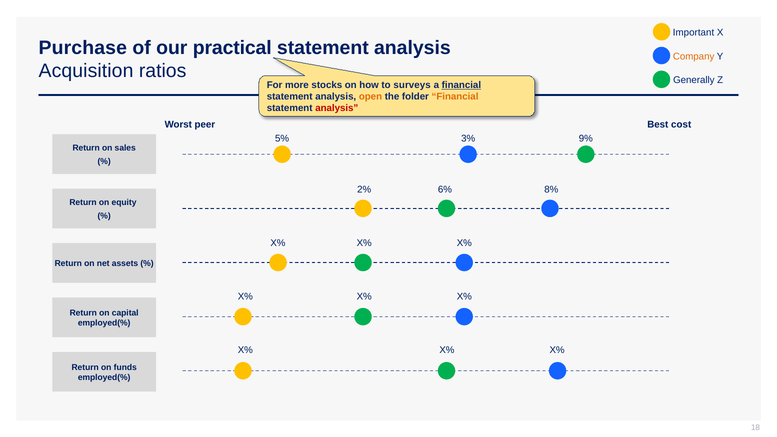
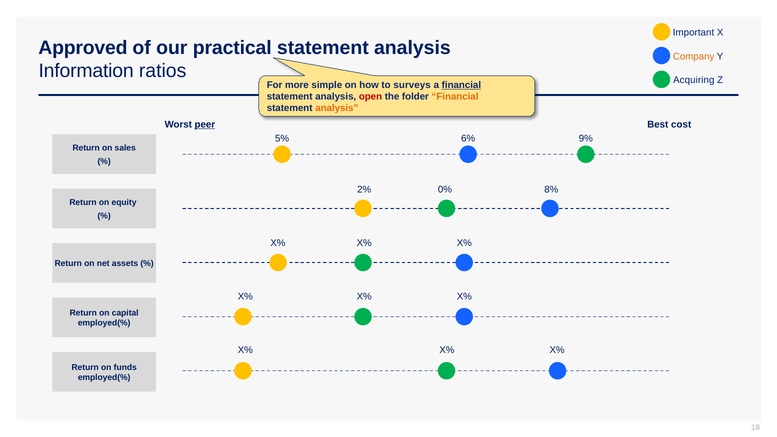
Purchase: Purchase -> Approved (83, 48)
Acquisition: Acquisition -> Information (86, 71)
Generally: Generally -> Acquiring (694, 80)
stocks: stocks -> simple (327, 85)
open colour: orange -> red (370, 97)
analysis colour: red -> orange (337, 108)
peer underline: none -> present (205, 125)
3%: 3% -> 6% (468, 138)
6%: 6% -> 0% (445, 190)
